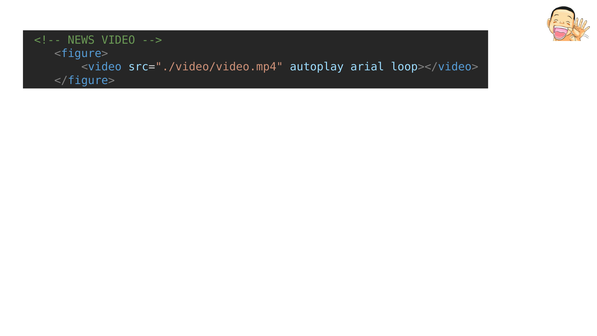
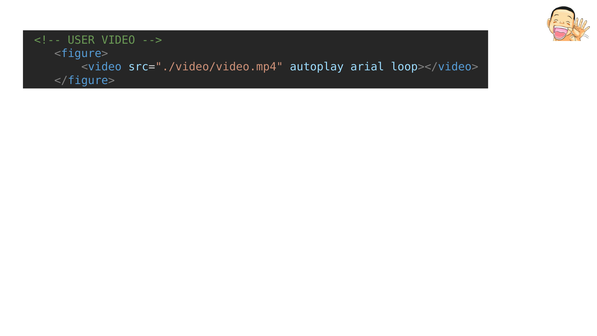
NEWS: NEWS -> USER (81, 40)
